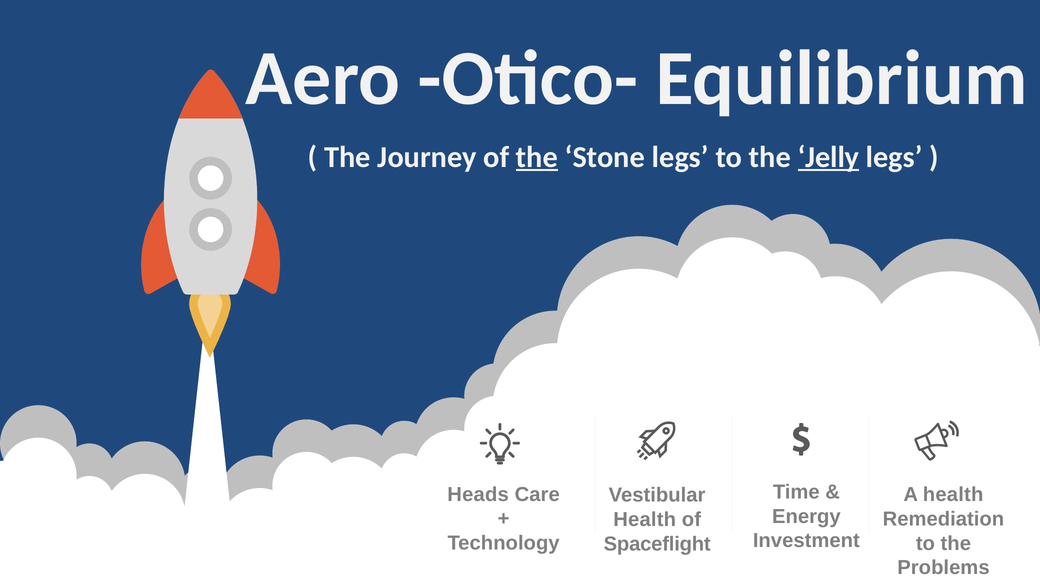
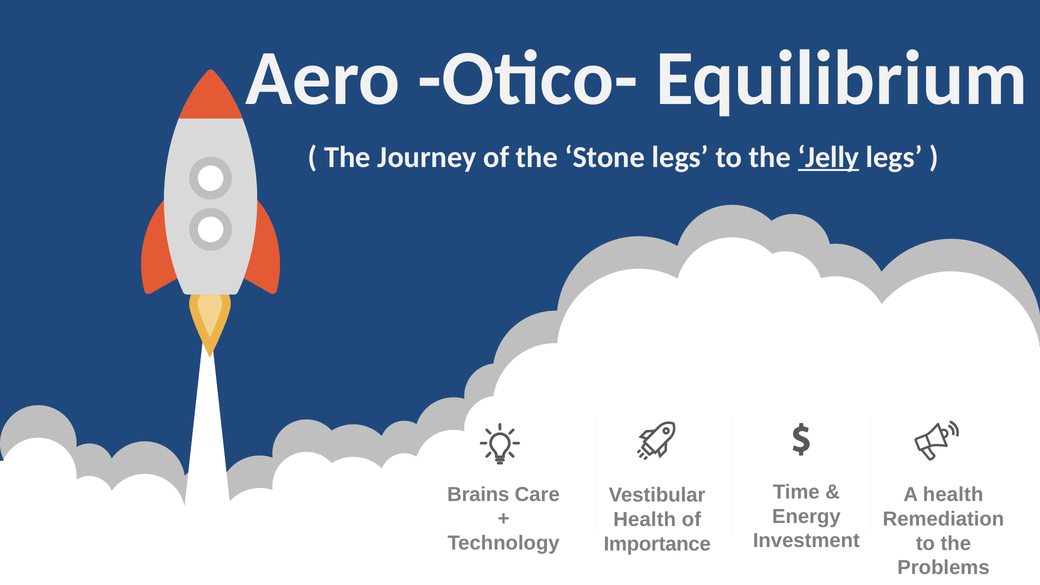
the underline: present -> none (537, 157)
Heads: Heads -> Brains (478, 494)
Spaceflight: Spaceflight -> Importance (657, 544)
